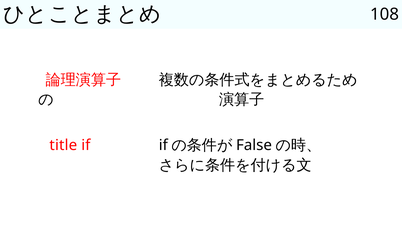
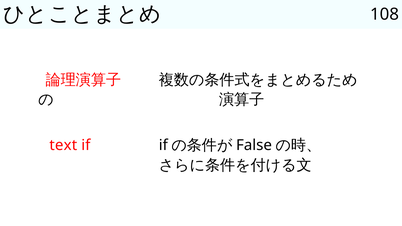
title: title -> text (63, 145)
